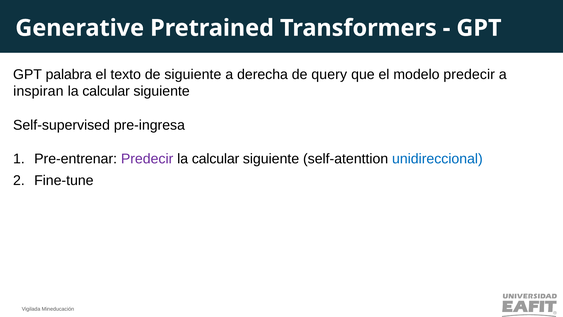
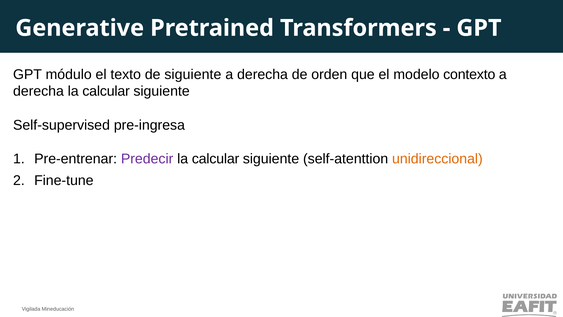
palabra: palabra -> módulo (69, 74)
query: query -> orden (329, 74)
modelo predecir: predecir -> contexto (469, 74)
inspiran: inspiran -> derecha (38, 91)
unidireccional colour: blue -> orange (437, 159)
